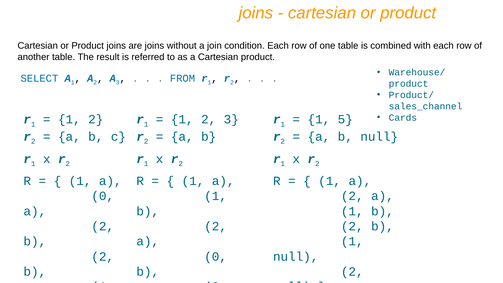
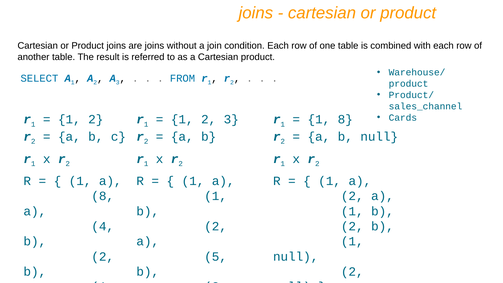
1 5: 5 -> 8 (345, 119)
0: 0 -> 8 (103, 196)
2: 2 -> 4 (103, 226)
0: 0 -> 5 (216, 256)
